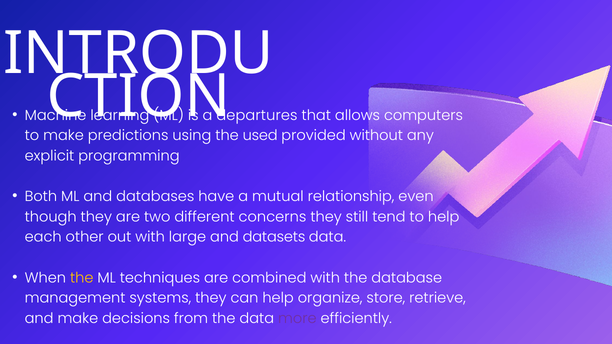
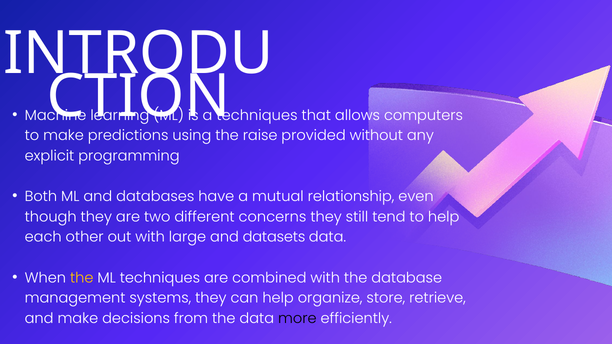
departures: departures -> techniques (257, 115)
used: used -> raise (260, 136)
more colour: purple -> black (297, 319)
